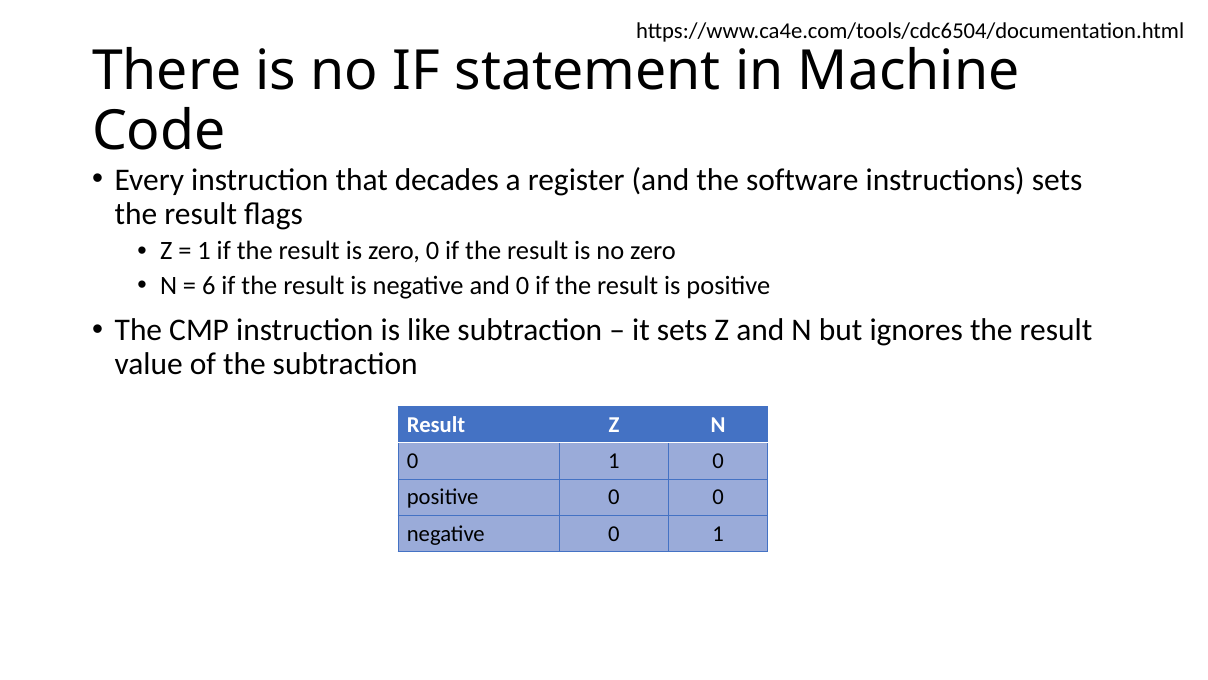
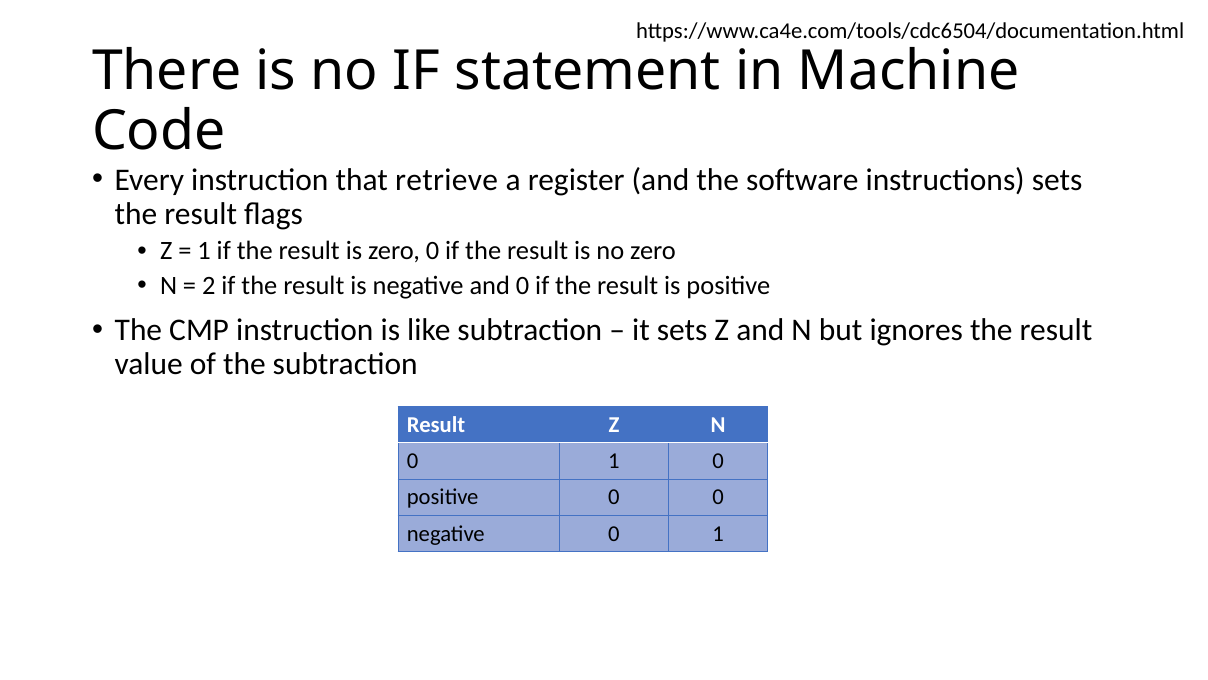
decades: decades -> retrieve (447, 180)
6: 6 -> 2 (209, 286)
